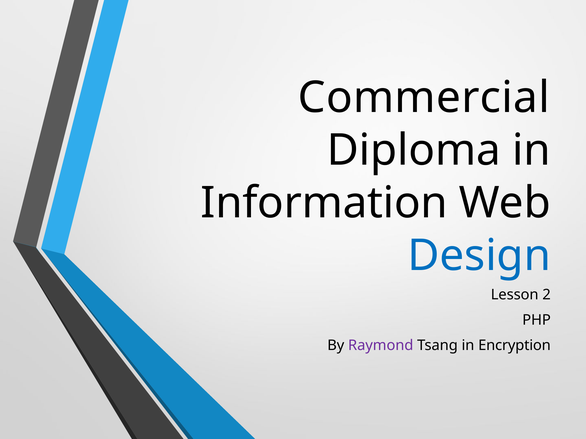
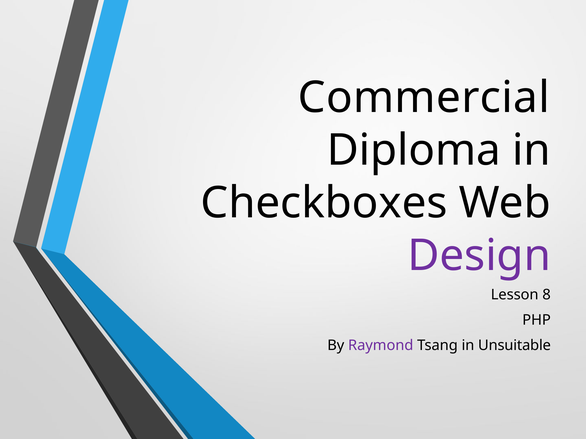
Information: Information -> Checkboxes (324, 203)
Design colour: blue -> purple (479, 256)
2: 2 -> 8 (547, 295)
Encryption: Encryption -> Unsuitable (514, 346)
